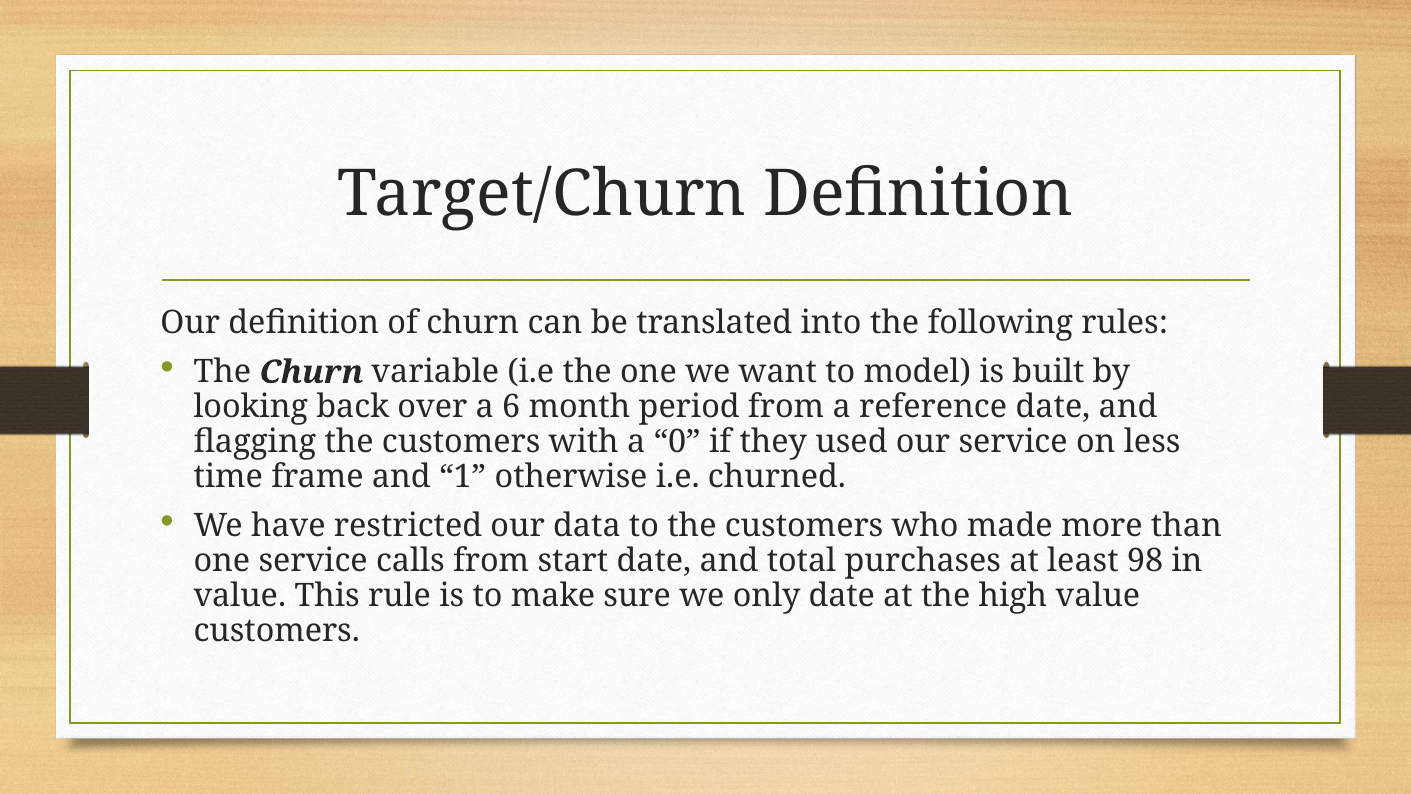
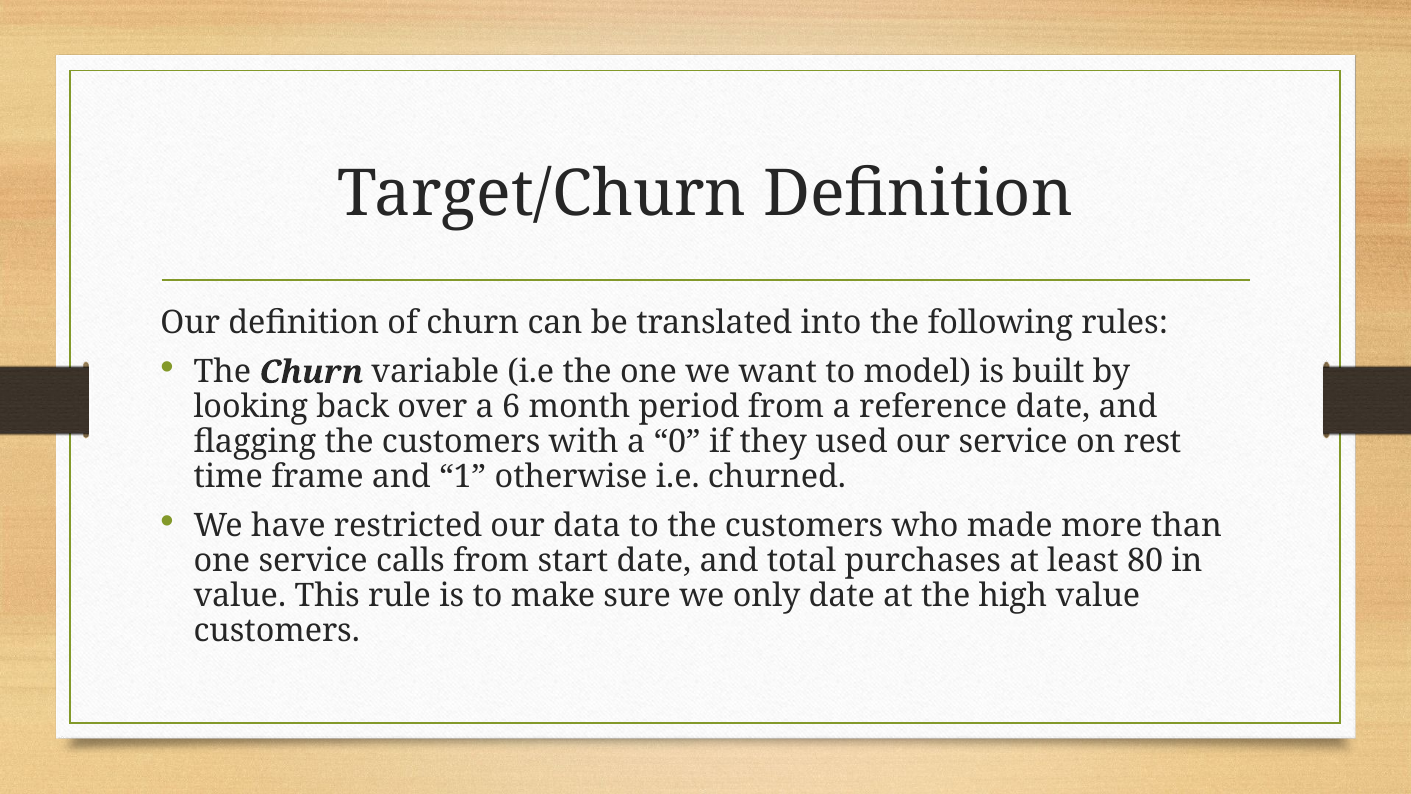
less: less -> rest (1152, 442)
98: 98 -> 80 (1145, 561)
